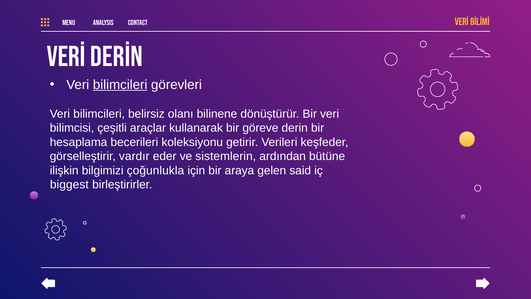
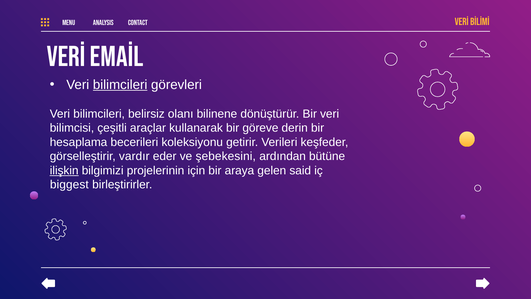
Veri derin: derin -> email (117, 57)
sistemlerin: sistemlerin -> şebekesini (226, 156)
ilişkin underline: none -> present (64, 170)
çoğunlukla: çoğunlukla -> projelerinin (156, 170)
